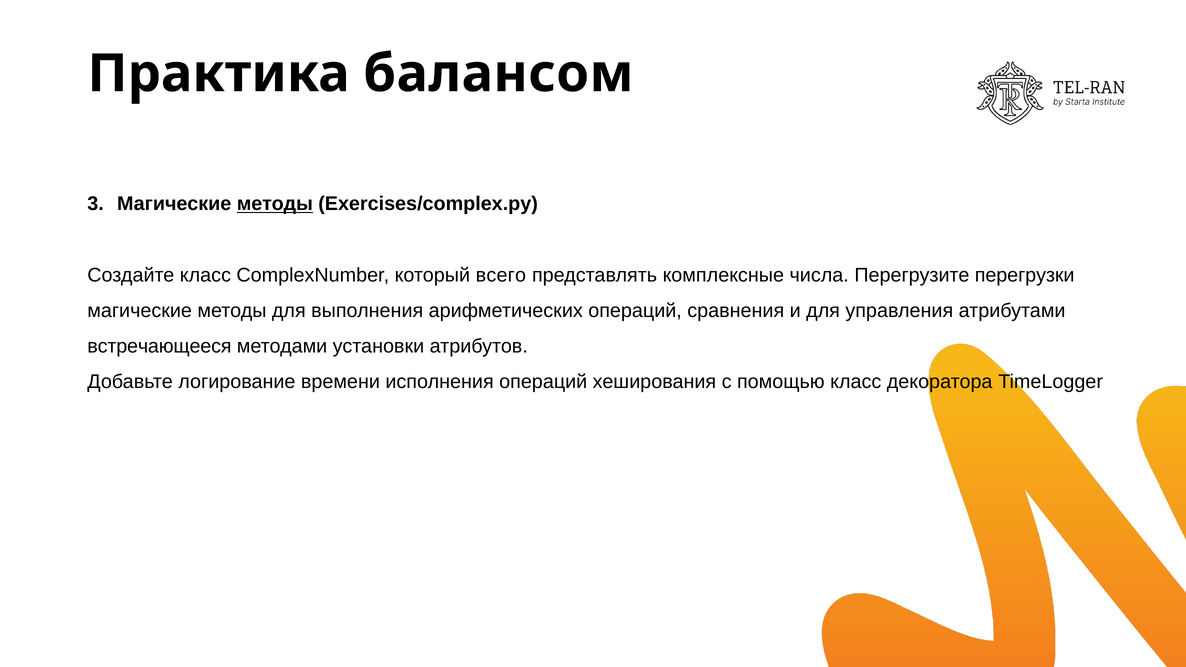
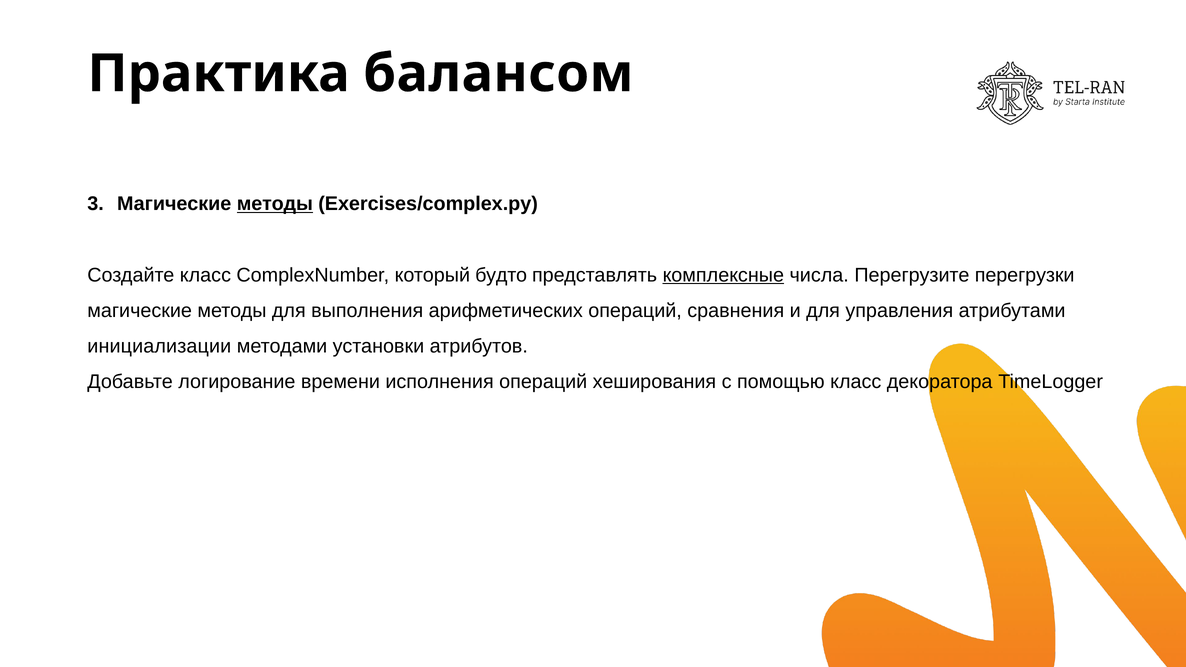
всего: всего -> будто (501, 275)
комплексные underline: none -> present (723, 275)
встречающееся: встречающееся -> инициализации (159, 346)
